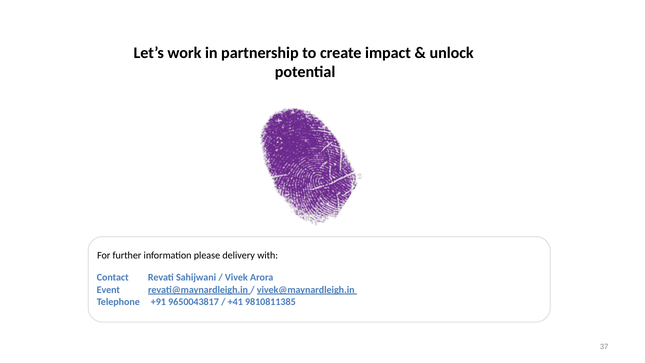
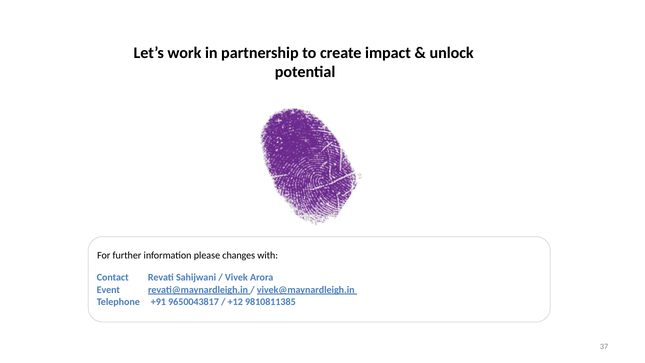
delivery: delivery -> changes (239, 255)
+41: +41 -> +12 (235, 302)
